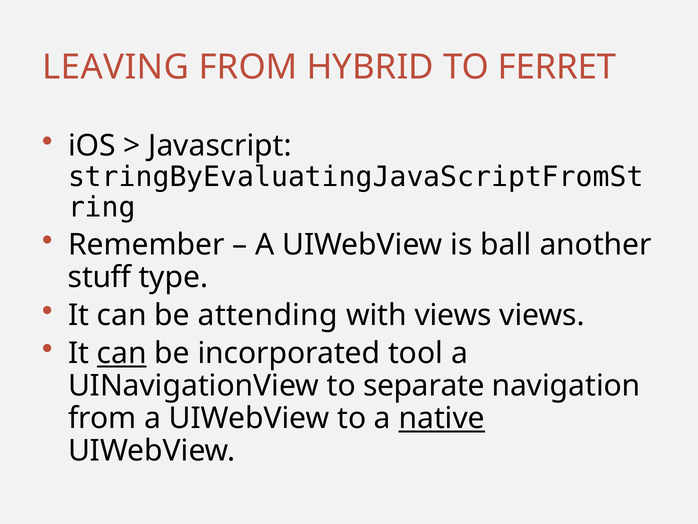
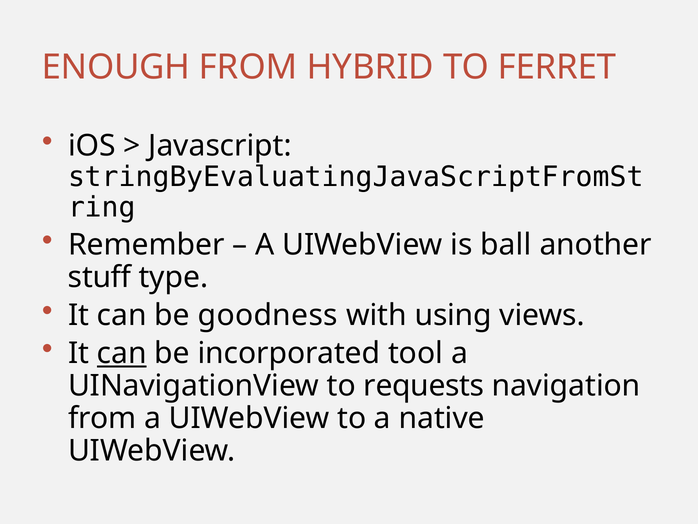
LEAVING: LEAVING -> ENOUGH (116, 67)
attending: attending -> goodness (268, 315)
with views: views -> using (453, 315)
separate: separate -> requests (424, 386)
native underline: present -> none (442, 418)
